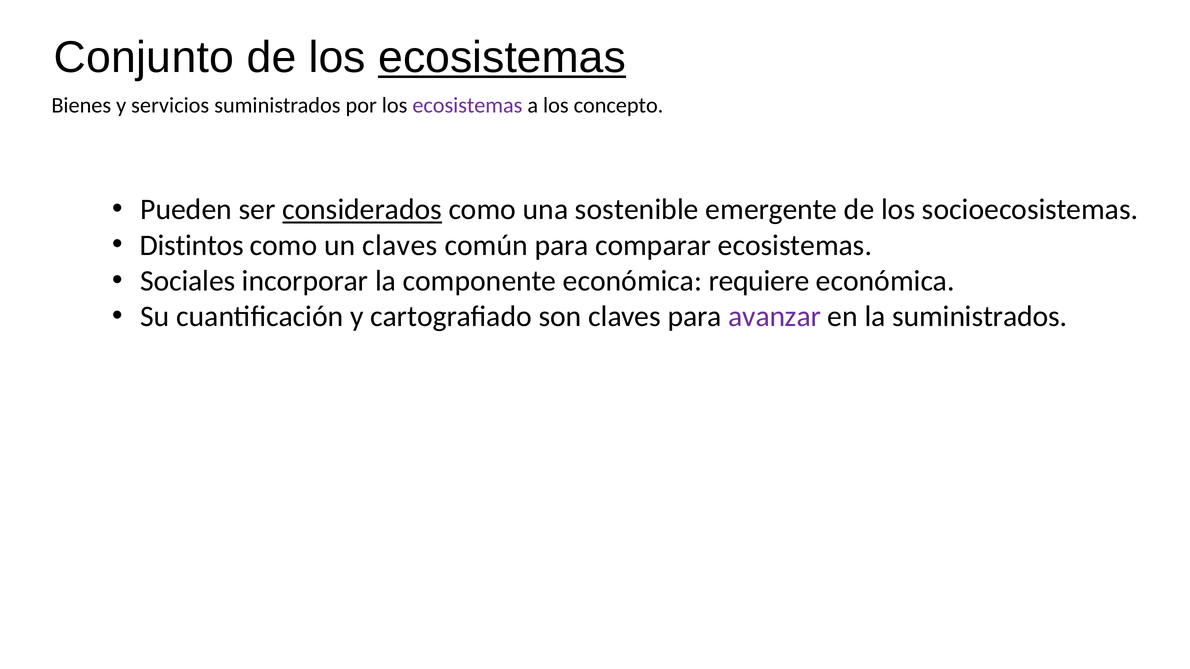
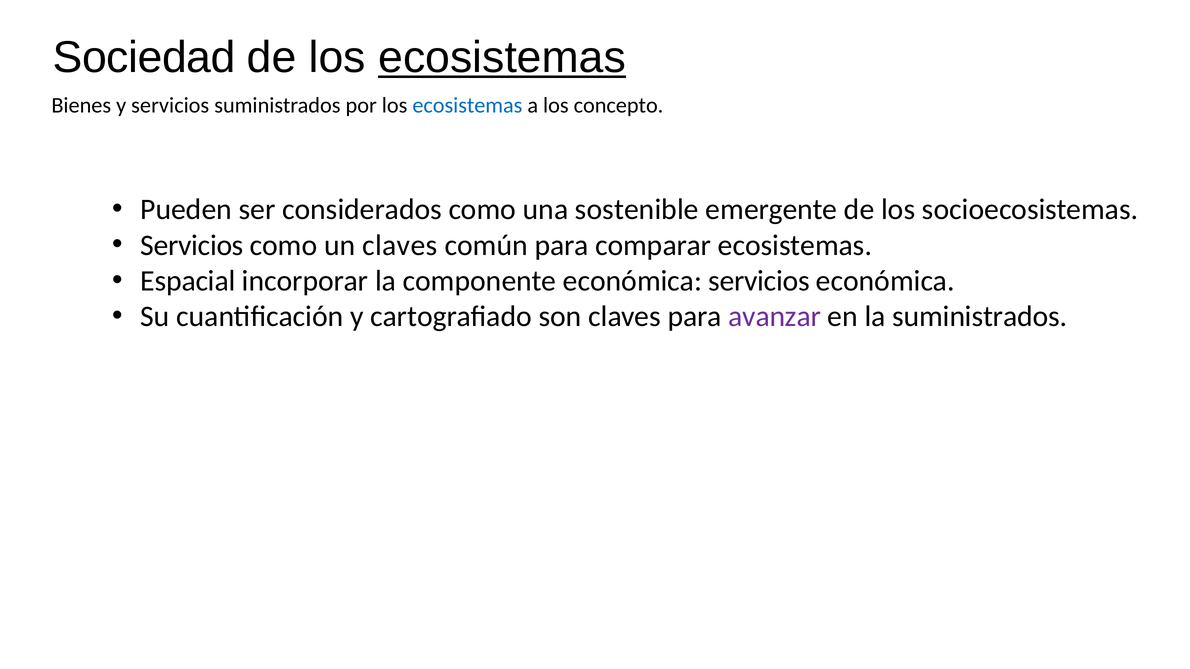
Conjunto: Conjunto -> Sociedad (144, 57)
ecosistemas colour: purple -> blue (467, 106)
considerados underline: present -> none (362, 210)
Distintos: Distintos -> Servicios (192, 245)
Sociales: Sociales -> Espacial (188, 281)
económica requiere: requiere -> servicios (759, 281)
